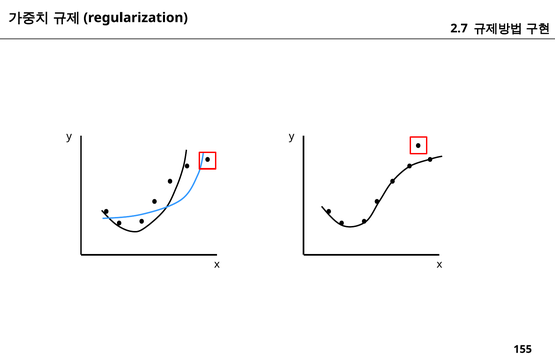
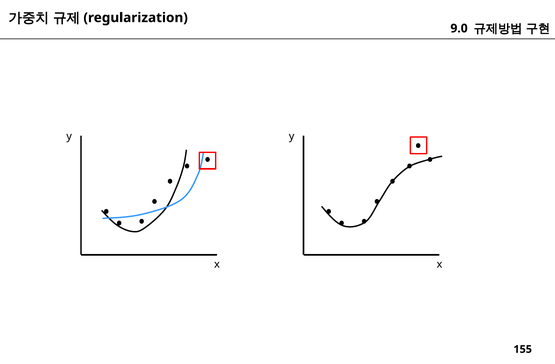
2.7: 2.7 -> 9.0 (459, 28)
